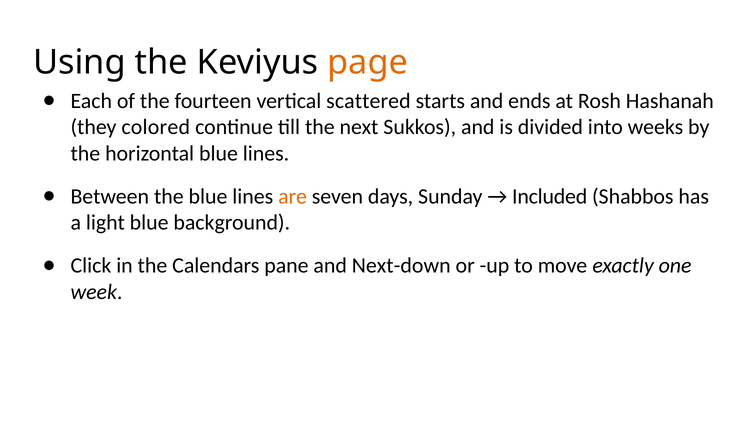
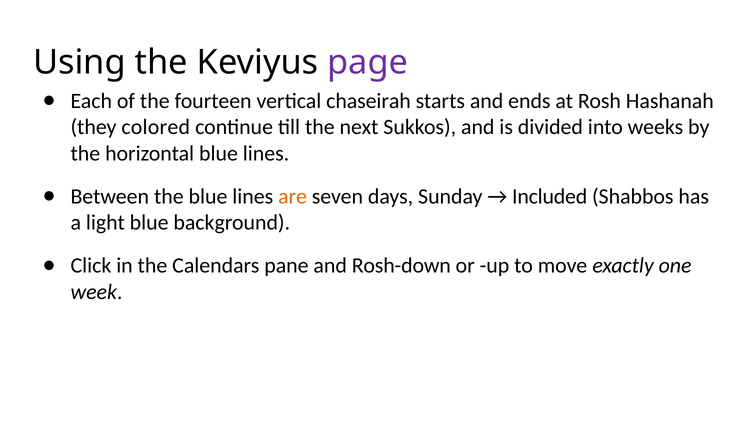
page colour: orange -> purple (368, 62)
scattered: scattered -> chaseirah (369, 101)
Next-down: Next-down -> Rosh-down (401, 265)
